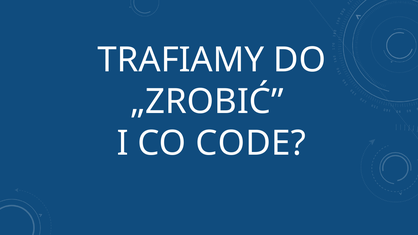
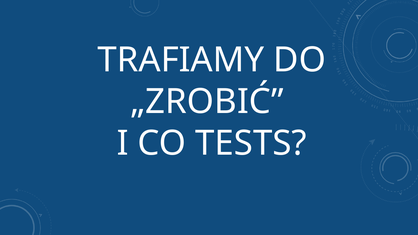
CODE: CODE -> TESTS (251, 143)
